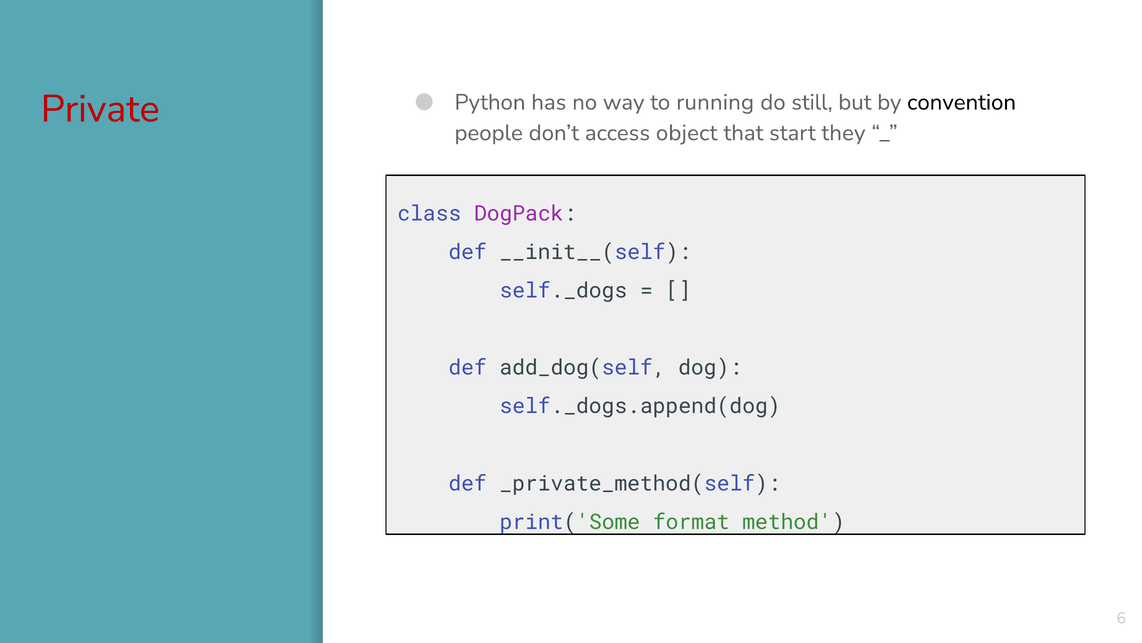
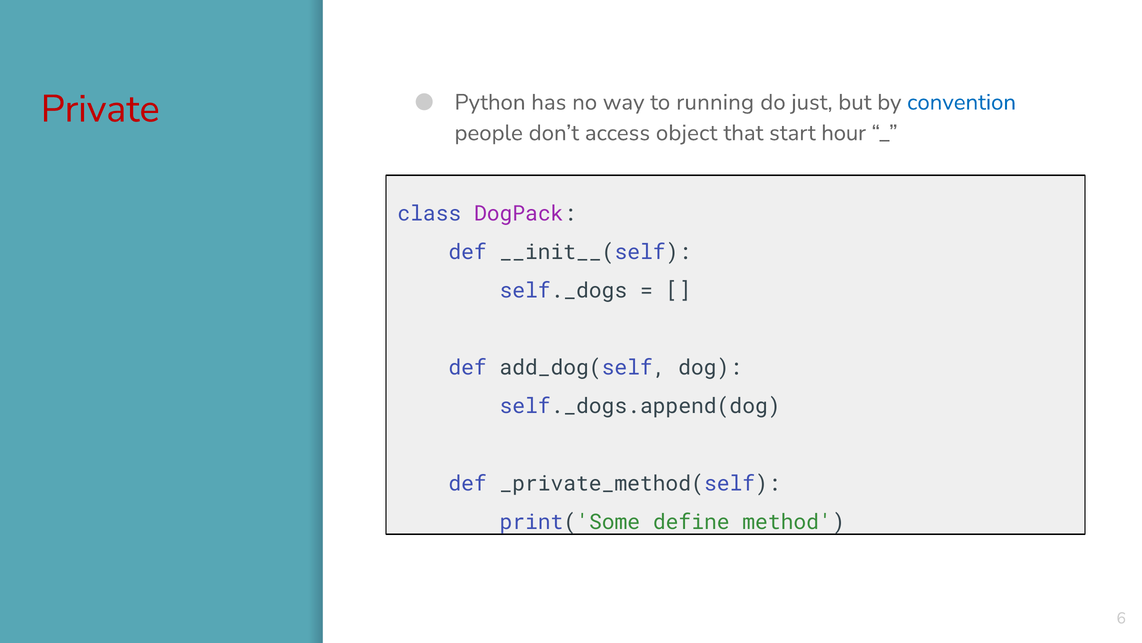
still: still -> just (812, 102)
convention colour: black -> blue (962, 102)
they: they -> hour (844, 133)
format: format -> define (691, 521)
